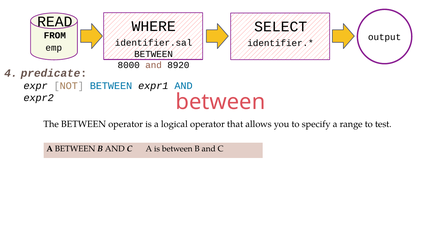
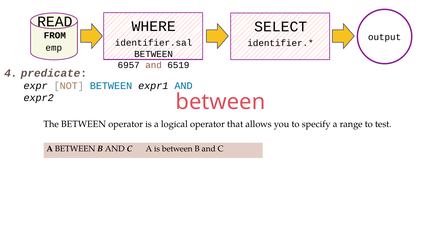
8000: 8000 -> 6957 (129, 65)
8920: 8920 -> 6519 (178, 65)
